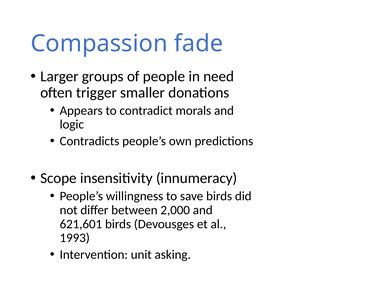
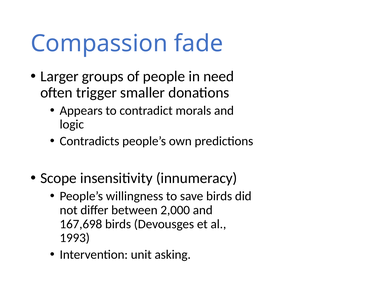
621,601: 621,601 -> 167,698 (81, 224)
